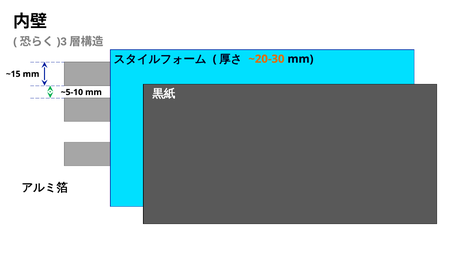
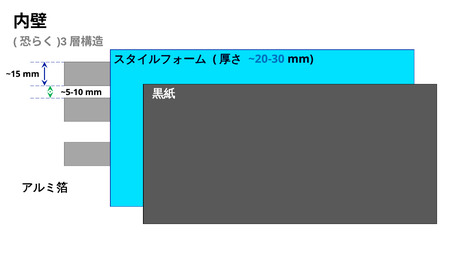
~20-30 colour: orange -> blue (266, 59)
